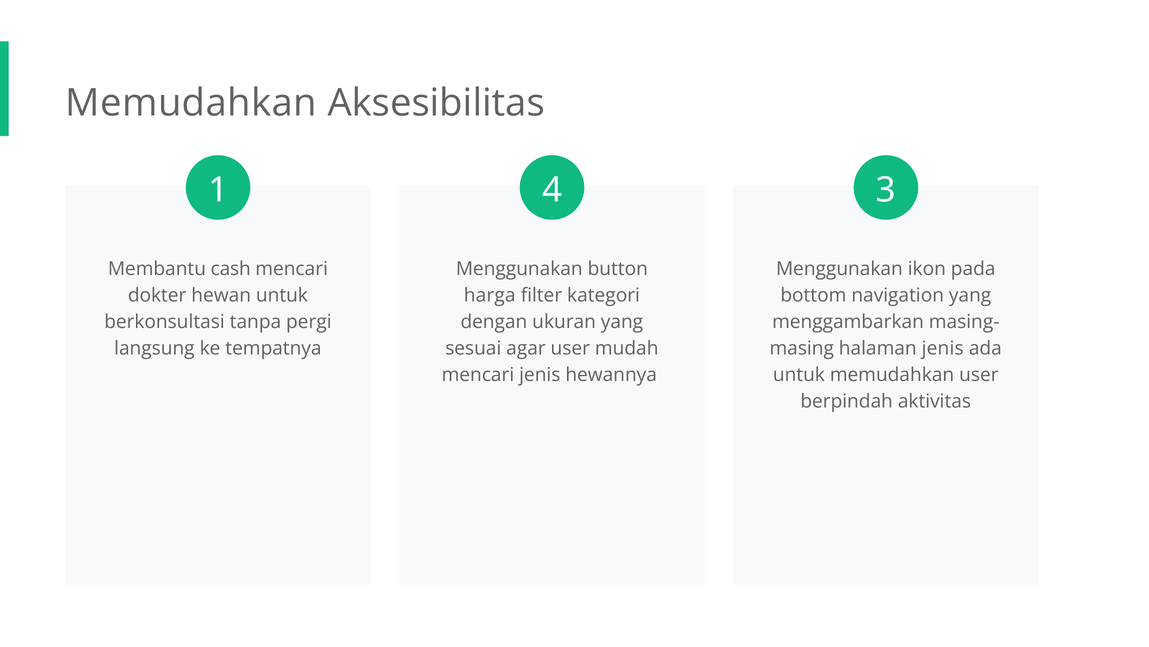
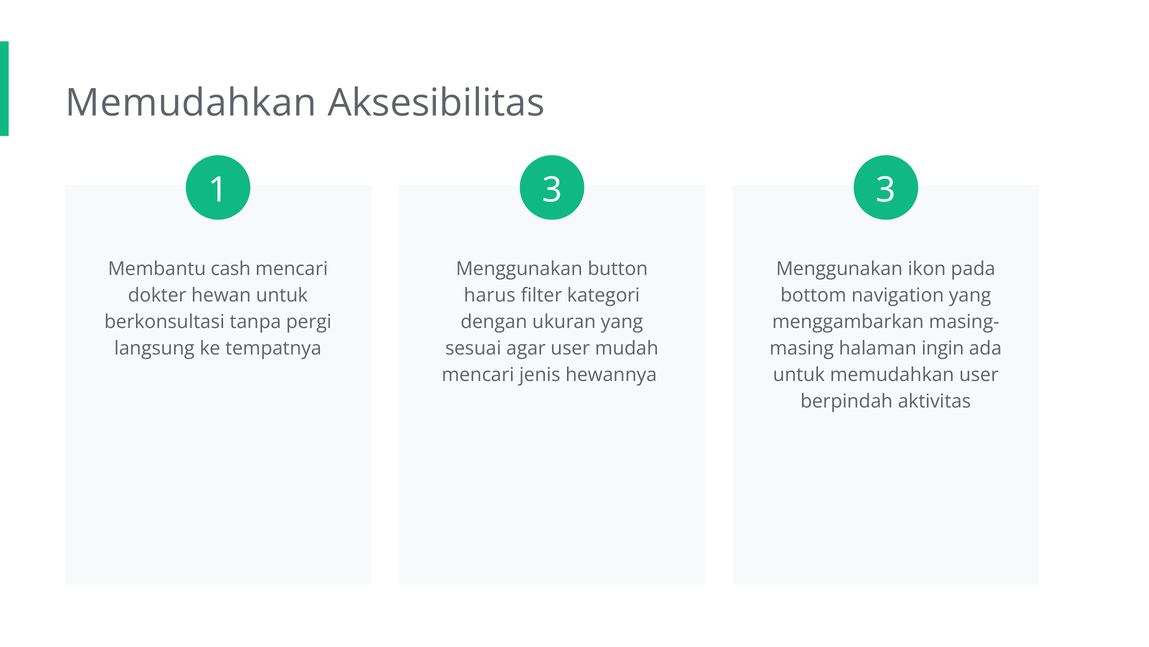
1 4: 4 -> 3 (552, 190)
harga: harga -> harus (490, 295)
halaman jenis: jenis -> ingin (943, 348)
